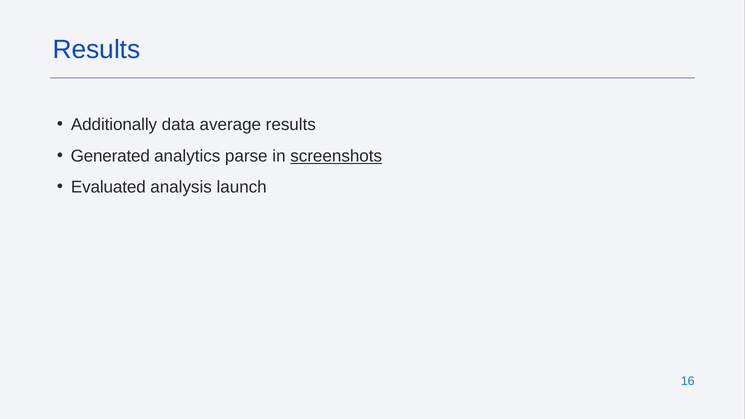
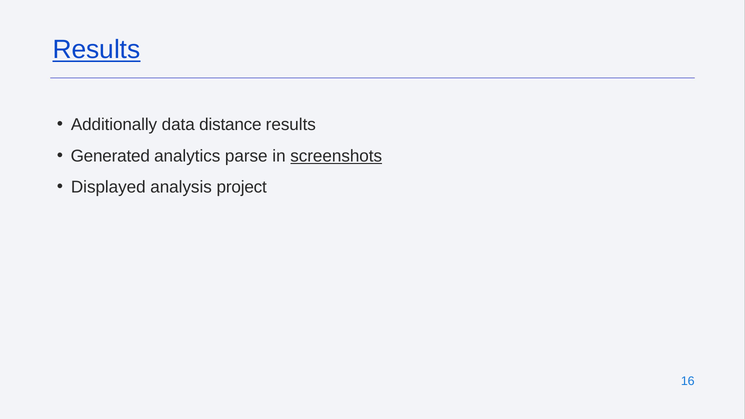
Results underline: none -> present (97, 50)
average: average -> distance (230, 125)
Evaluated: Evaluated -> Displayed (108, 187)
launch: launch -> project (242, 187)
